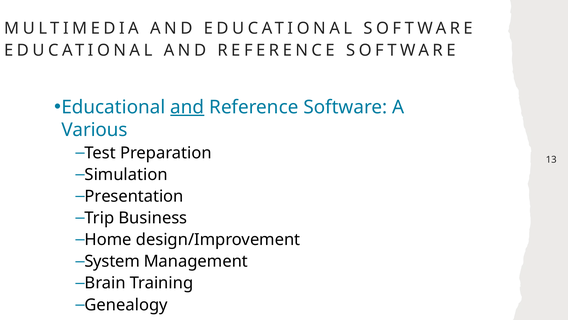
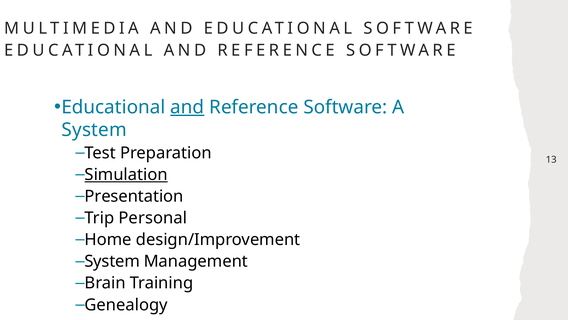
Various: Various -> System (94, 130)
Simulation underline: none -> present (126, 174)
Business: Business -> Personal (153, 218)
